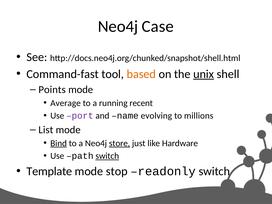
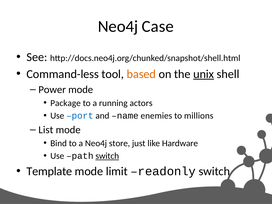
Command-fast: Command-fast -> Command-less (63, 74)
Points: Points -> Power (52, 90)
Average: Average -> Package (66, 103)
recent: recent -> actors (141, 103)
port colour: purple -> blue (80, 116)
evolving: evolving -> enemies (156, 116)
Bind underline: present -> none (59, 143)
store underline: present -> none (120, 143)
stop: stop -> limit (117, 171)
